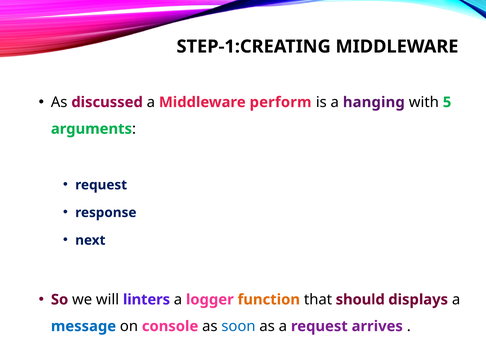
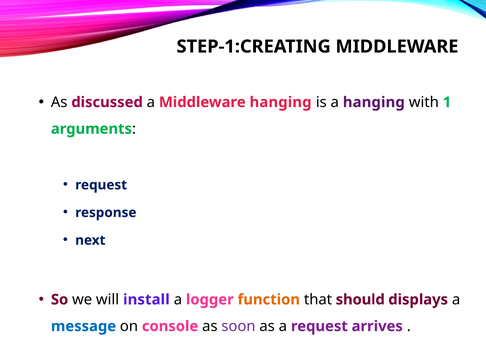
Middleware perform: perform -> hanging (281, 102)
5: 5 -> 1 (447, 102)
linters: linters -> install (146, 300)
soon colour: blue -> purple (238, 327)
